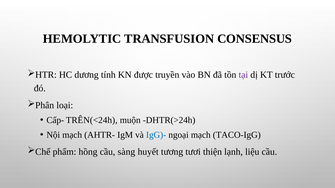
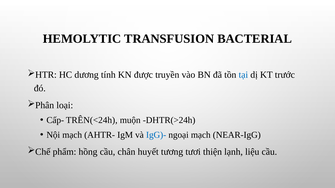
CONSENSUS: CONSENSUS -> BACTERIAL (255, 39)
tại colour: purple -> blue (243, 75)
TACO-IgG: TACO-IgG -> NEAR-IgG (237, 135)
sàng: sàng -> chân (126, 152)
